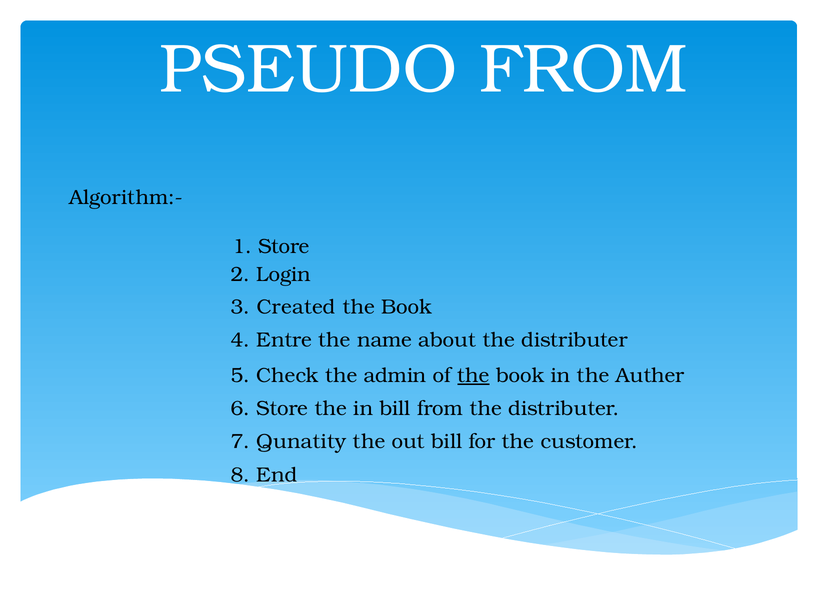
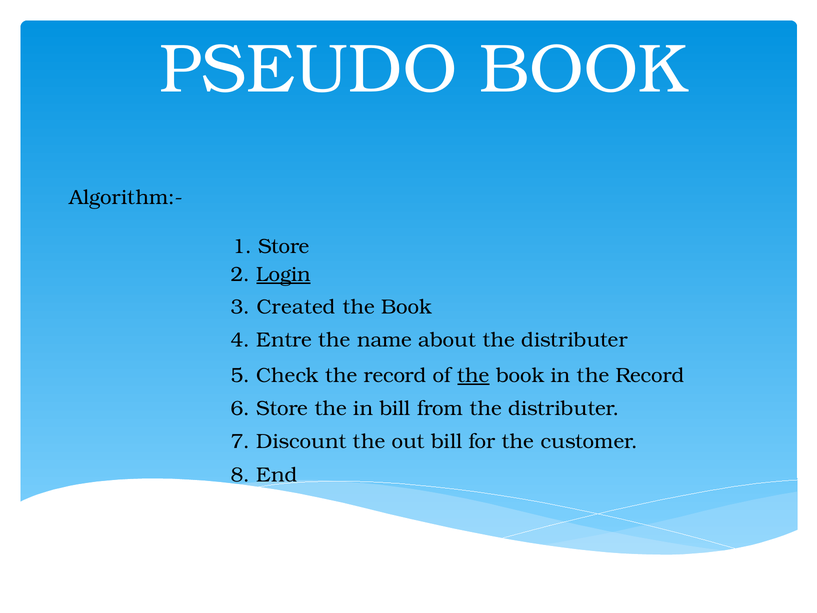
PSEUDO FROM: FROM -> BOOK (583, 69)
Login underline: none -> present (283, 274)
Check the admin: admin -> record (395, 375)
in the Auther: Auther -> Record (650, 375)
Qunatity: Qunatity -> Discount (301, 441)
